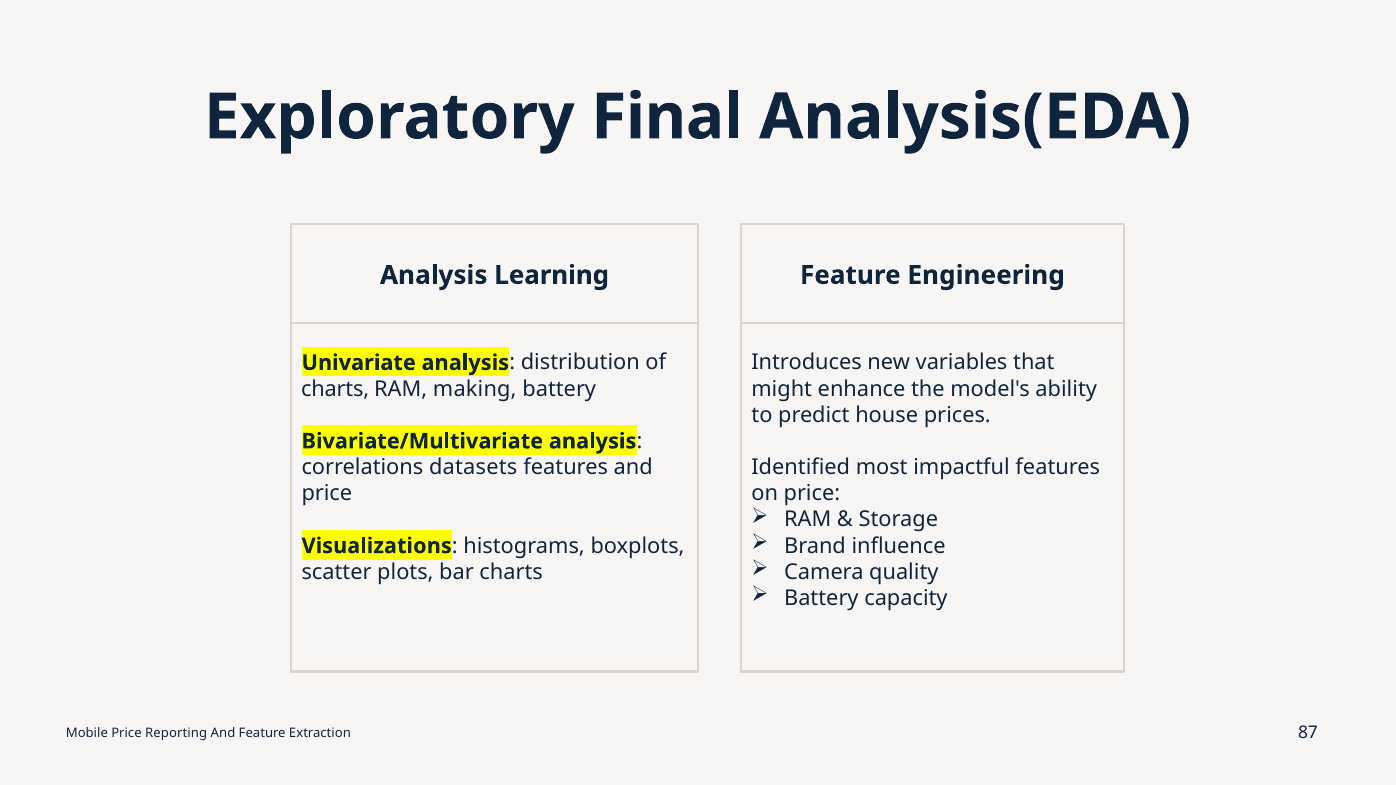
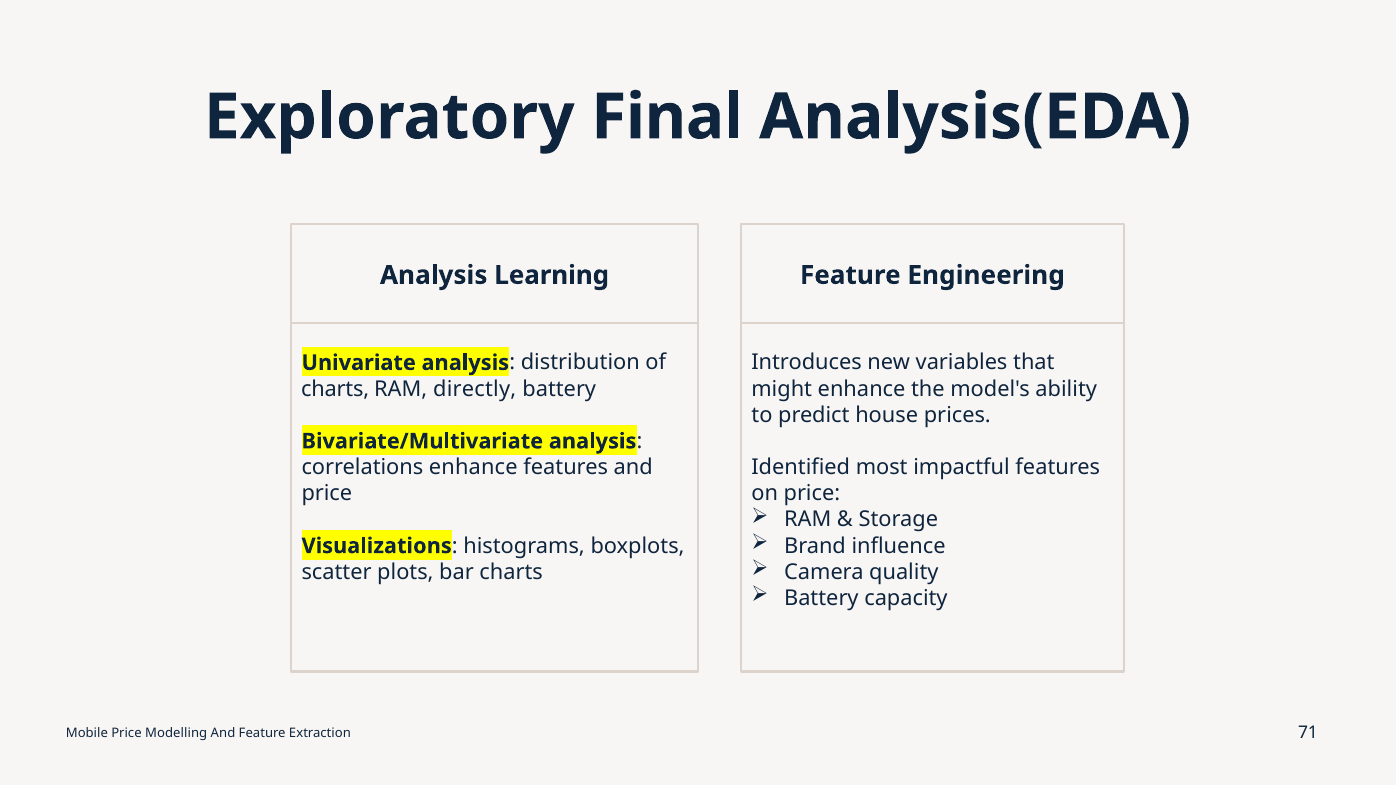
making: making -> directly (475, 389)
correlations datasets: datasets -> enhance (473, 468)
Reporting: Reporting -> Modelling (176, 734)
87: 87 -> 71 (1308, 733)
